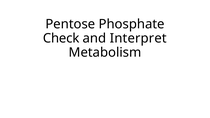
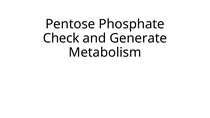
Interpret: Interpret -> Generate (138, 38)
